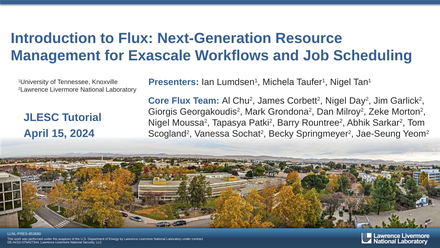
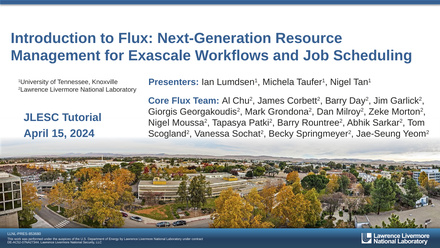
Corbett2 Nigel: Nigel -> Barry (336, 100)
